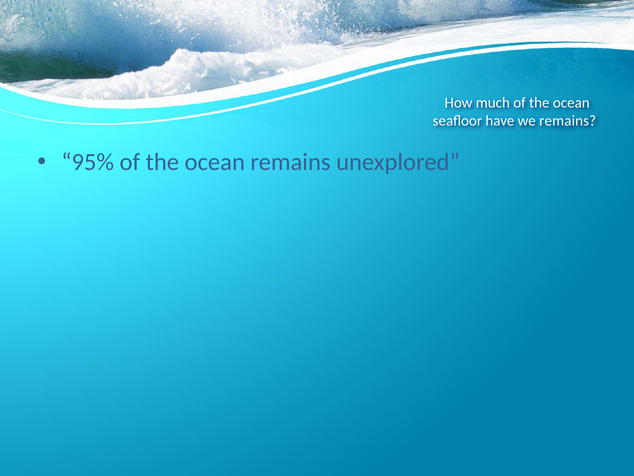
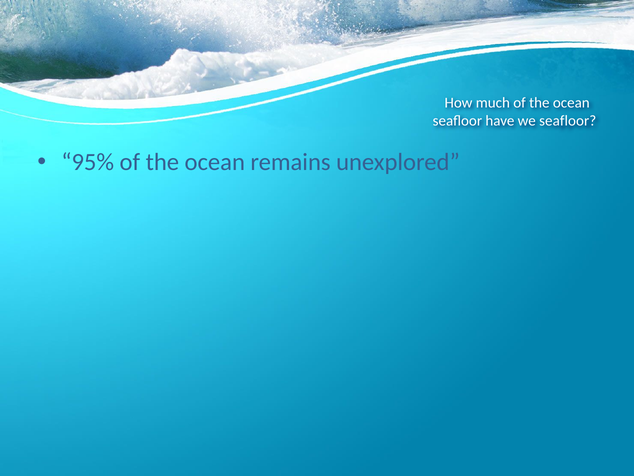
we remains: remains -> seafloor (568, 121)
